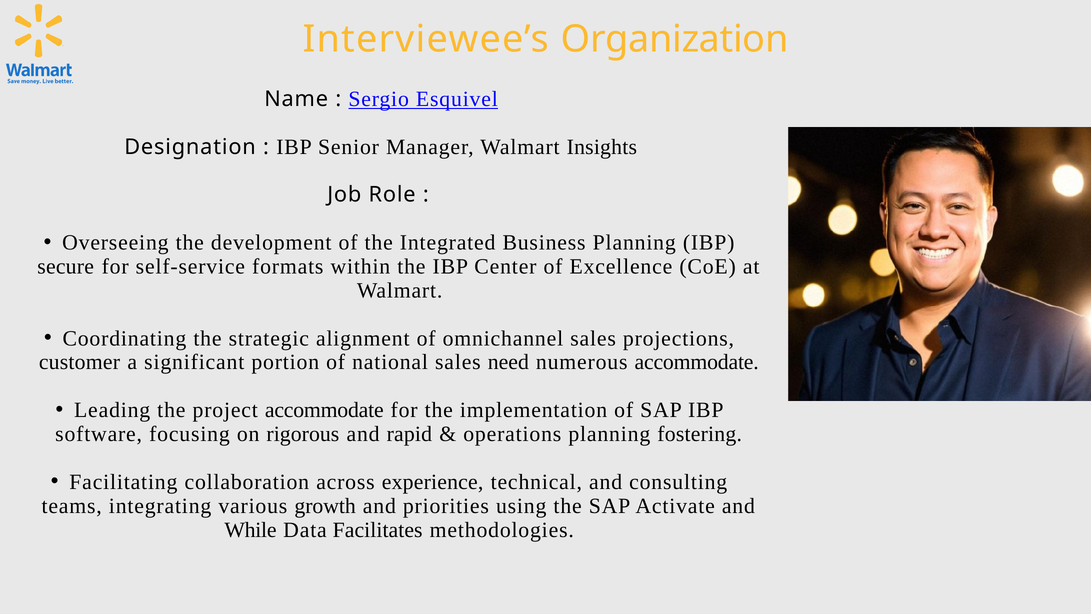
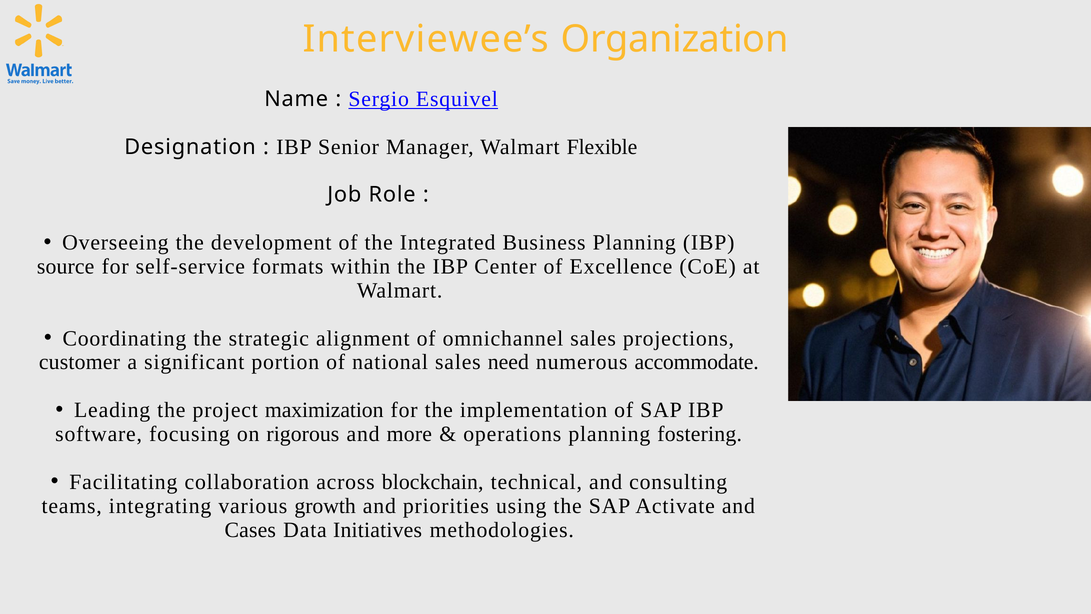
Insights: Insights -> Flexible (602, 147)
secure: secure -> source (66, 266)
project accommodate: accommodate -> maximization (324, 410)
rapid: rapid -> more (409, 434)
experience: experience -> blockchain (433, 482)
While: While -> Cases (250, 530)
Facilitates: Facilitates -> Initiatives (378, 530)
